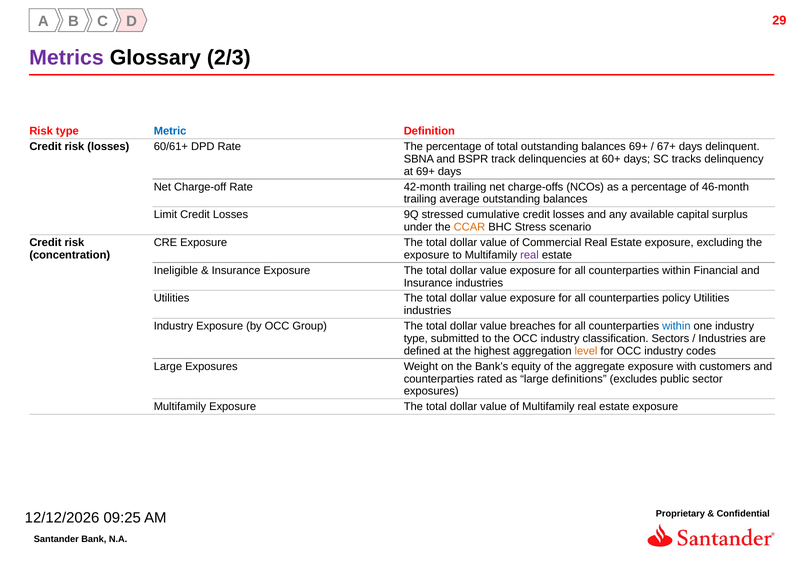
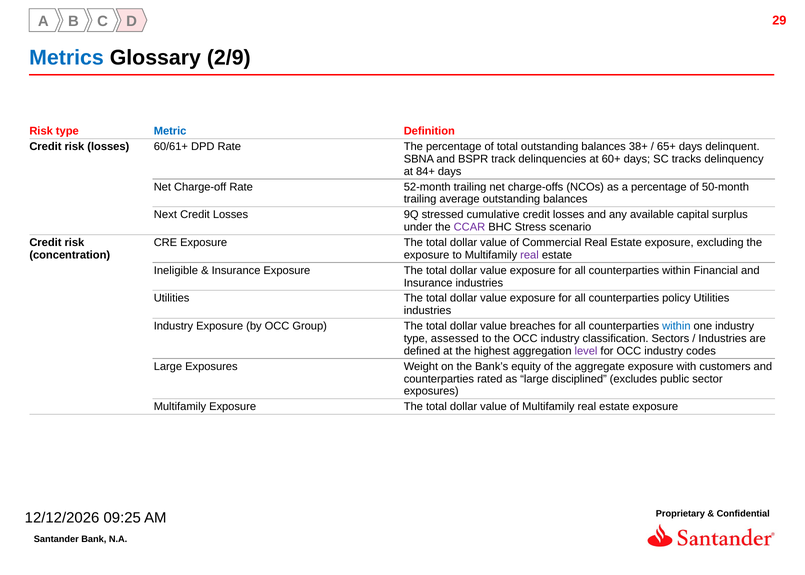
Metrics colour: purple -> blue (66, 58)
2/3: 2/3 -> 2/9 (229, 58)
balances 69+: 69+ -> 38+ (638, 147)
67+: 67+ -> 65+ (666, 147)
at 69+: 69+ -> 84+ (425, 171)
42-month: 42-month -> 52-month (427, 187)
46-month: 46-month -> 50-month (725, 187)
Limit: Limit -> Next (165, 215)
CCAR colour: orange -> purple (469, 227)
submitted: submitted -> assessed (455, 339)
level colour: orange -> purple (586, 351)
definitions: definitions -> disciplined (579, 379)
